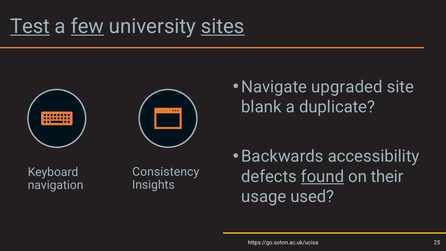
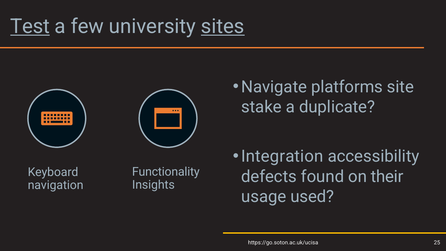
few underline: present -> none (87, 26)
upgraded: upgraded -> platforms (347, 87)
blank: blank -> stake (261, 107)
Backwards: Backwards -> Integration (282, 156)
Consistency: Consistency -> Functionality (166, 172)
found underline: present -> none (323, 176)
